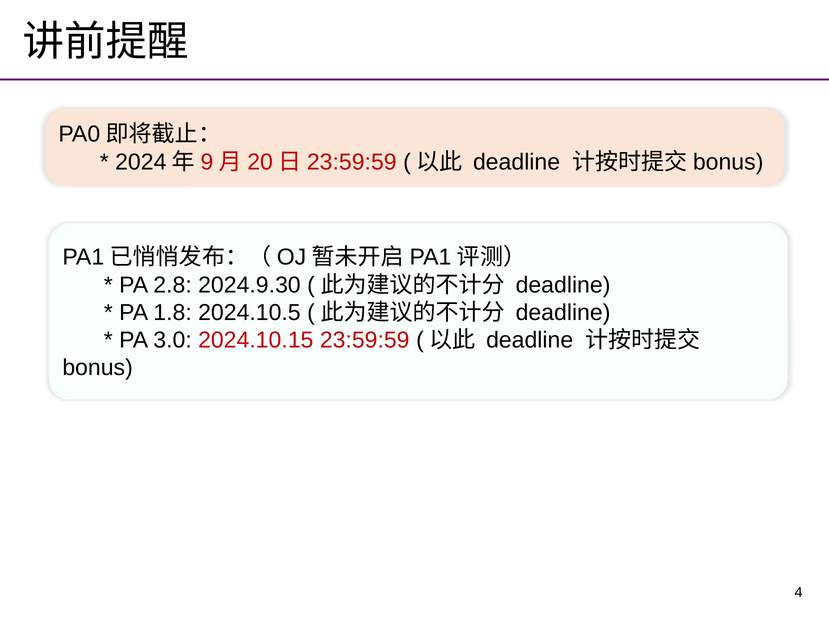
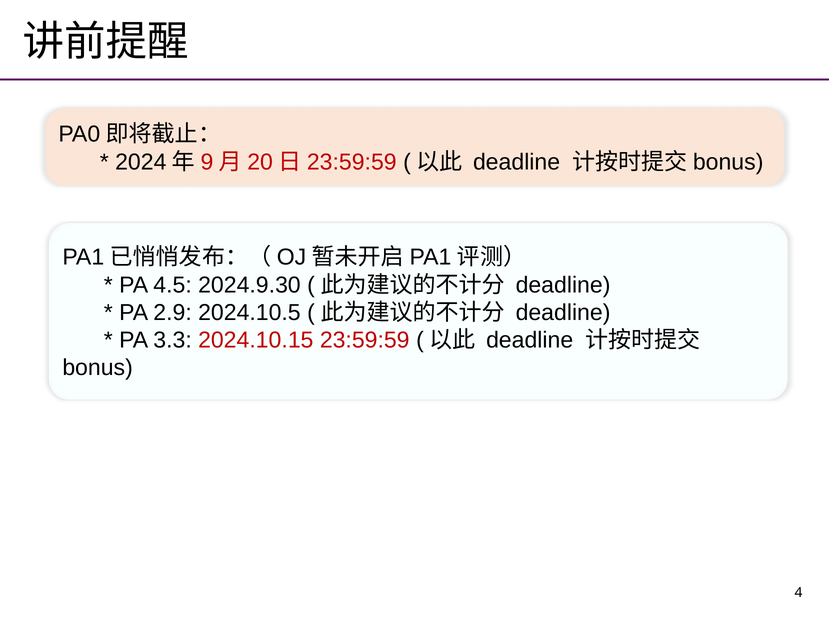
2.8: 2.8 -> 4.5 (173, 285)
1.8: 1.8 -> 2.9 (173, 312)
3.0: 3.0 -> 3.3 (173, 340)
